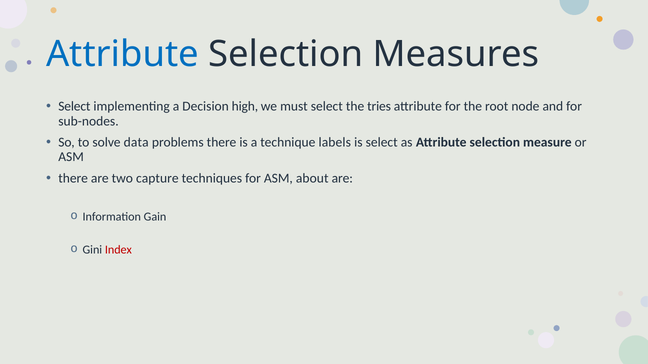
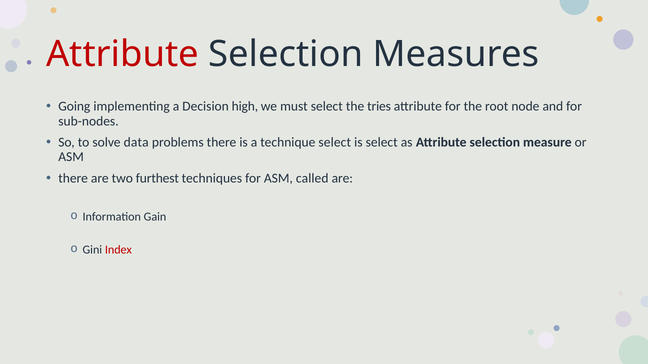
Attribute colour: blue -> red (122, 54)
Select: Select -> Going (74, 107)
technique labels: labels -> select (335, 143)
capture: capture -> furthest (157, 179)
about: about -> called (312, 179)
